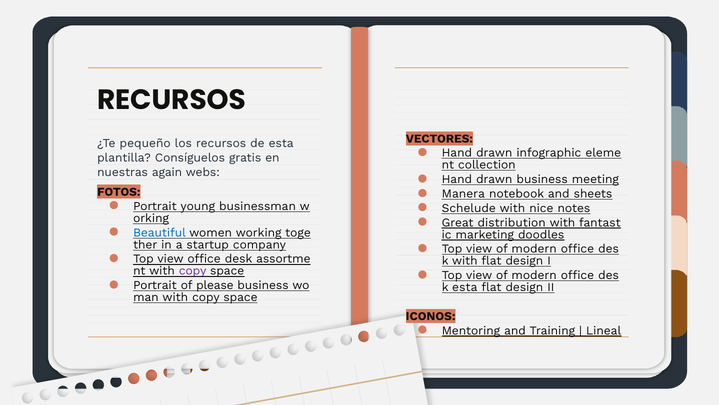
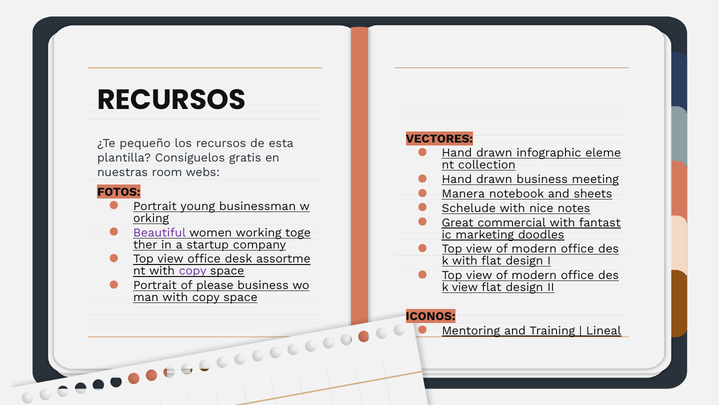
again: again -> room (167, 172)
distribution: distribution -> commercial (512, 222)
Beautiful colour: blue -> purple (160, 232)
esta: esta -> view (465, 287)
